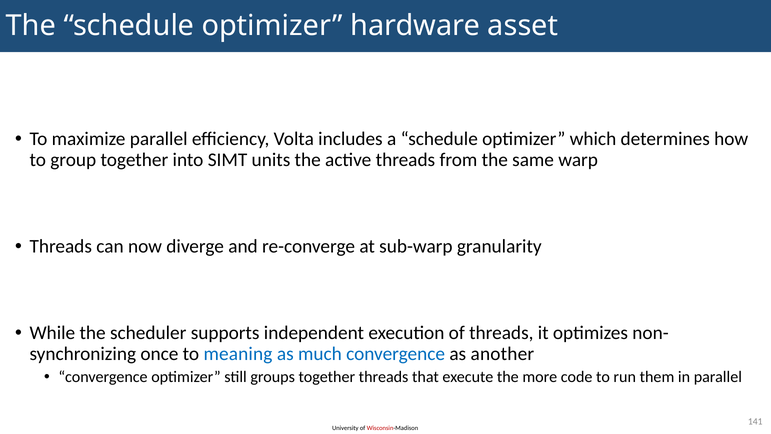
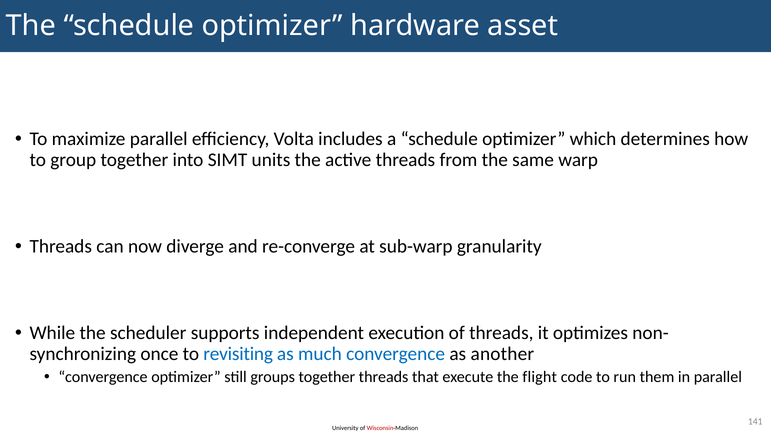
meaning: meaning -> revisiting (238, 354)
more: more -> flight (540, 377)
